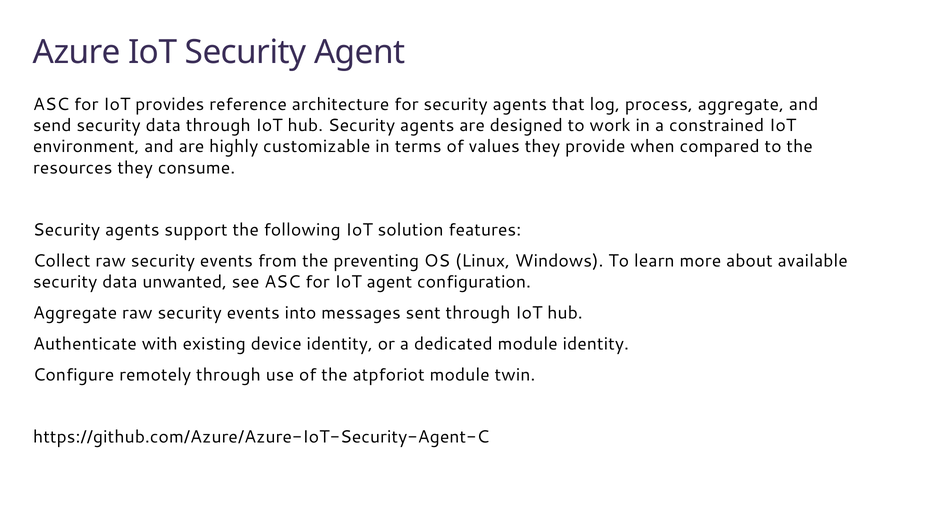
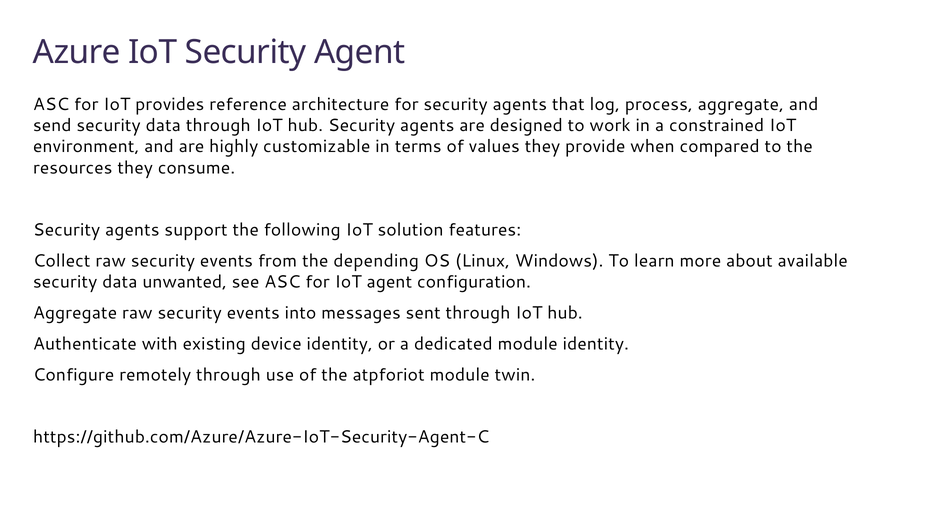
preventing: preventing -> depending (376, 261)
